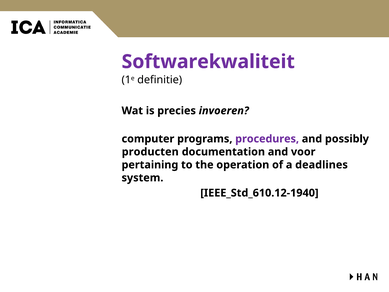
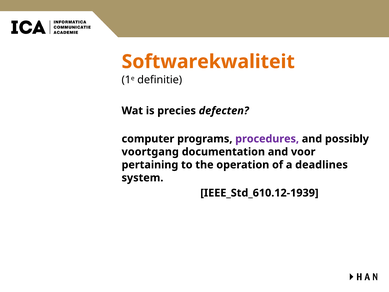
Softwarekwaliteit colour: purple -> orange (208, 62)
invoeren: invoeren -> defecten (224, 111)
producten: producten -> voortgang (150, 152)
IEEE_Std_610.12-1940: IEEE_Std_610.12-1940 -> IEEE_Std_610.12-1939 (259, 193)
